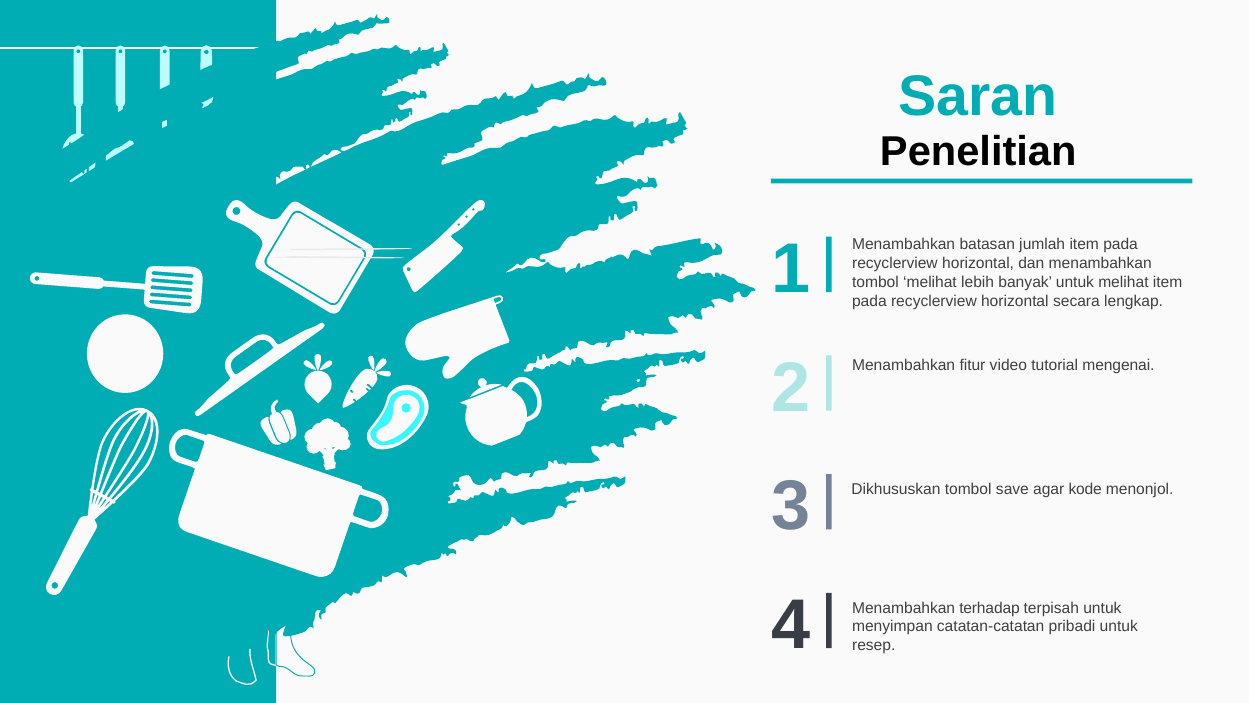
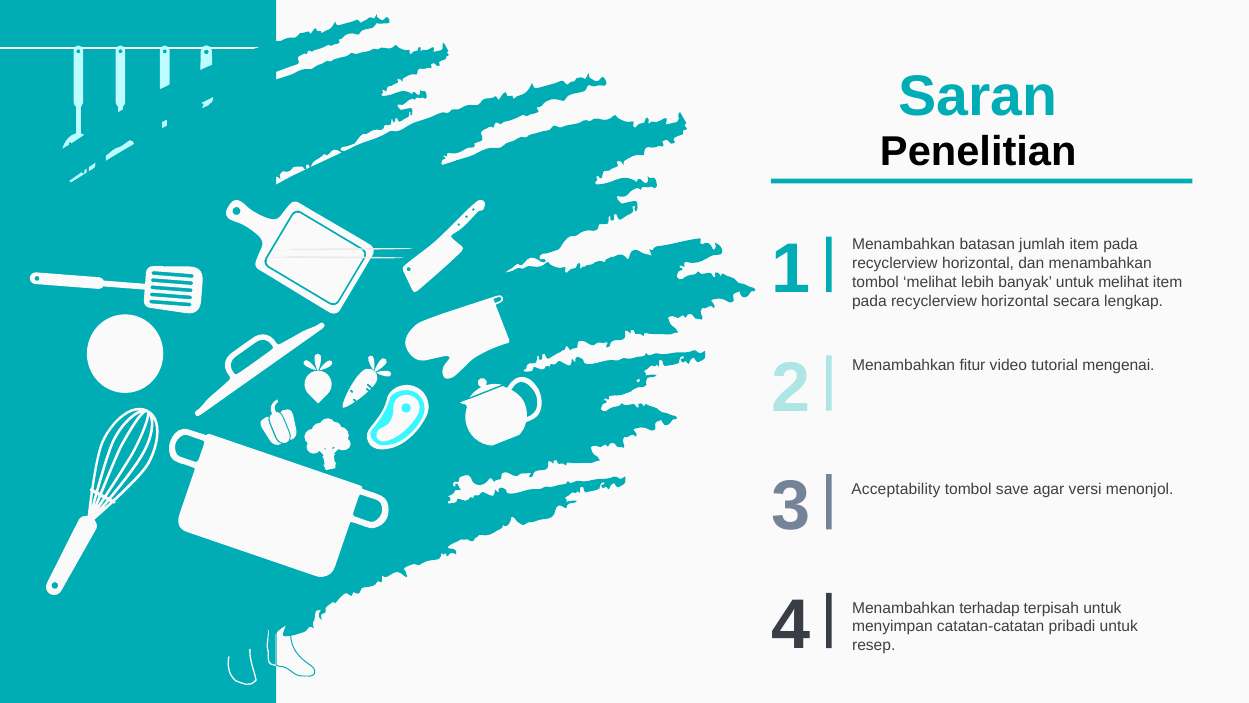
Dikhususkan: Dikhususkan -> Acceptability (896, 489)
kode: kode -> versi (1085, 489)
